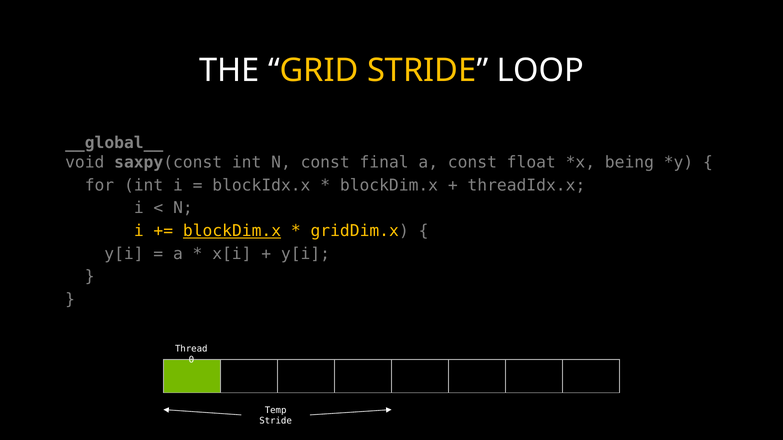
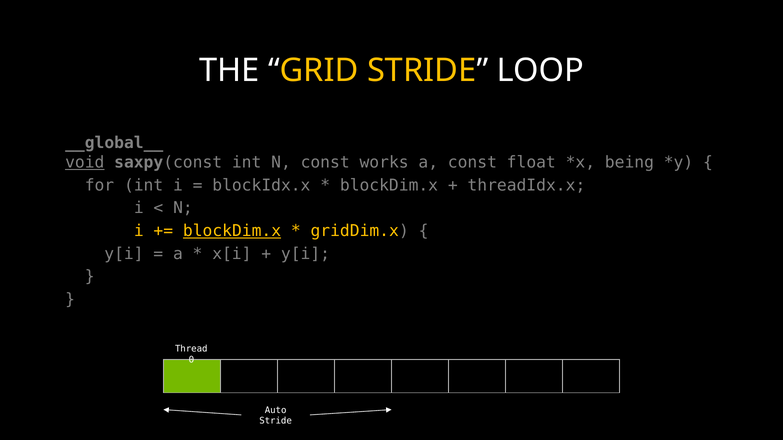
void underline: none -> present (85, 163)
final: final -> works (384, 163)
Temp: Temp -> Auto (276, 410)
